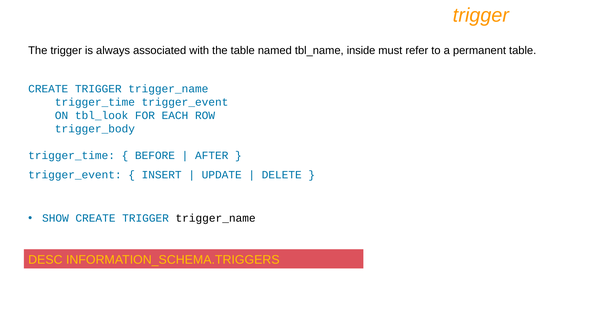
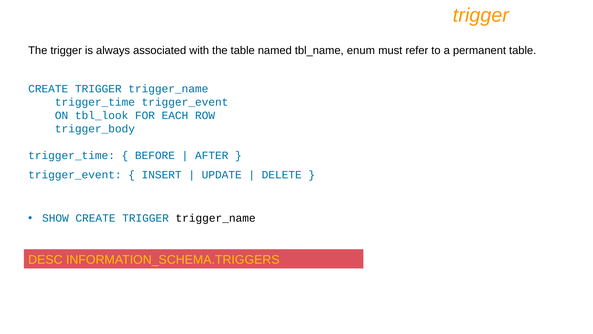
inside: inside -> enum (361, 50)
